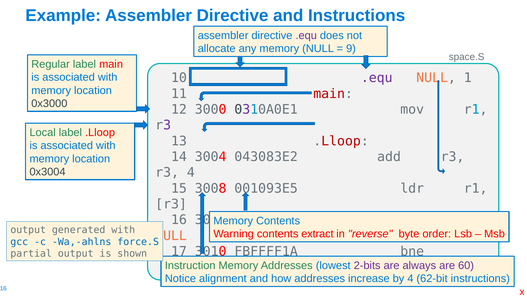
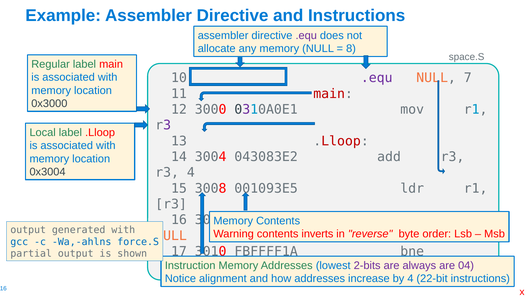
9: 9 -> 8 (351, 49)
1: 1 -> 7 (468, 78)
extract: extract -> inverts (317, 234)
60: 60 -> 04 (466, 266)
62-bit: 62-bit -> 22-bit (432, 279)
